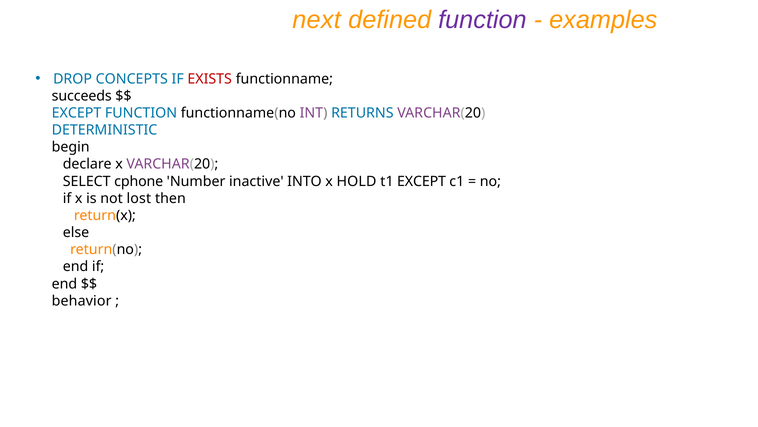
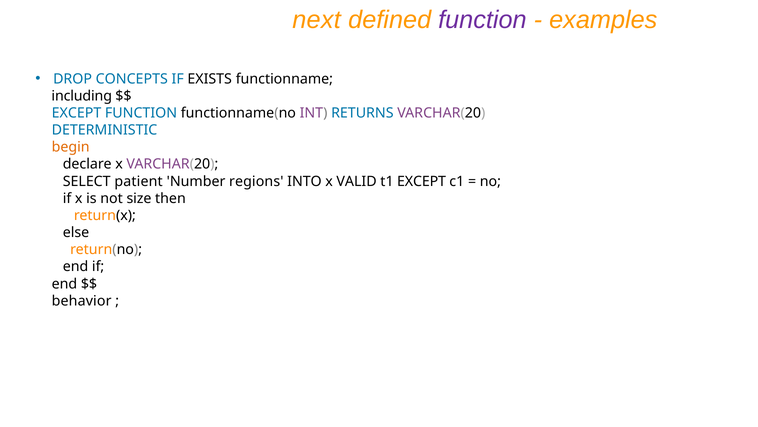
EXISTS colour: red -> black (210, 79)
succeeds: succeeds -> including (82, 96)
begin colour: black -> orange (71, 147)
cphone: cphone -> patient (139, 181)
inactive: inactive -> regions (256, 181)
HOLD: HOLD -> VALID (357, 181)
lost: lost -> size (139, 198)
